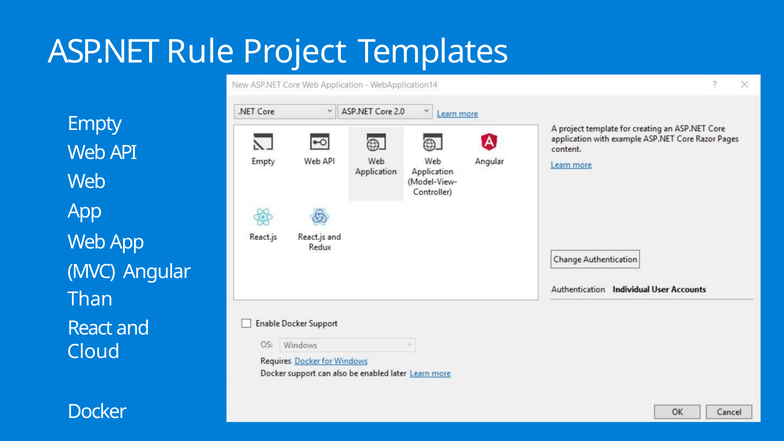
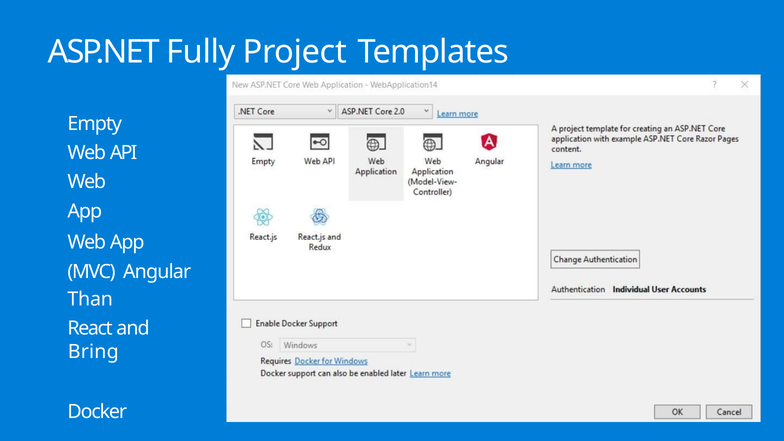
Rule: Rule -> Fully (201, 52)
Cloud: Cloud -> Bring (93, 352)
